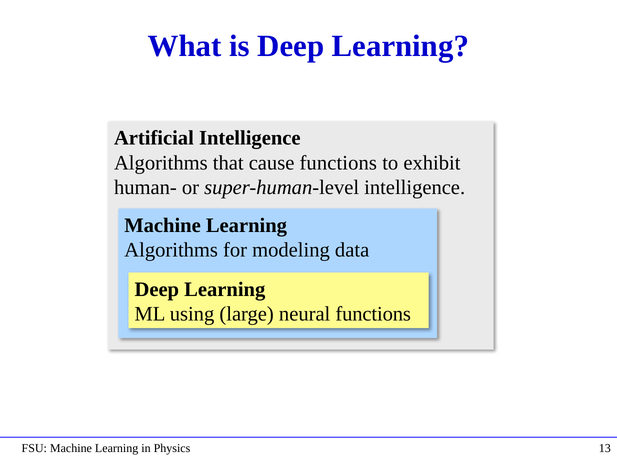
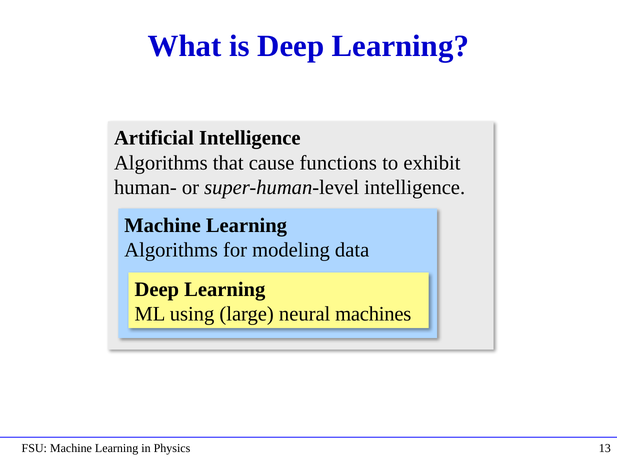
neural functions: functions -> machines (373, 314)
